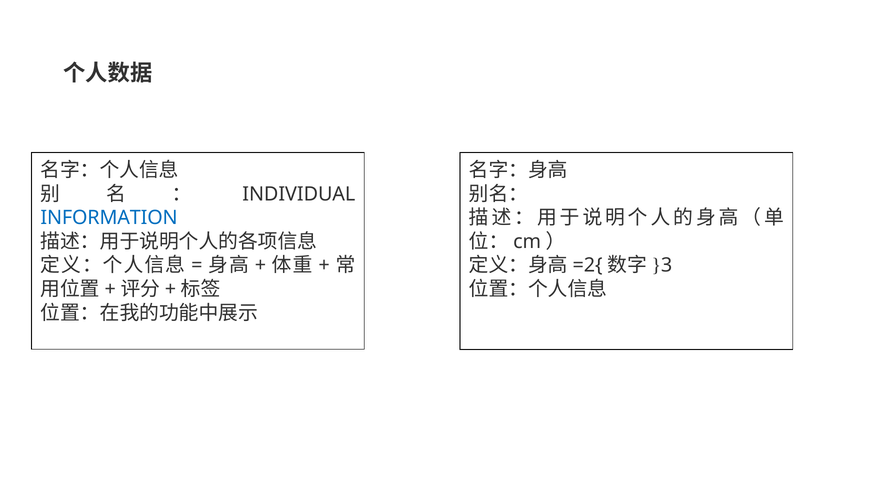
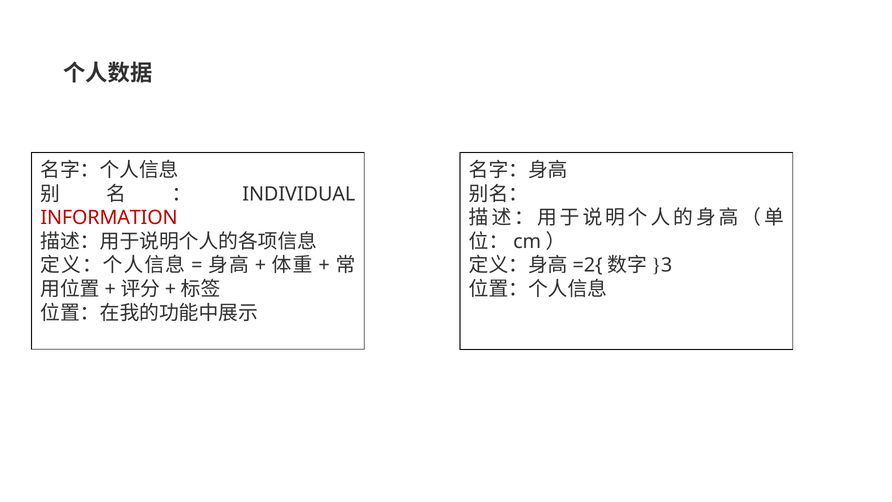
INFORMATION colour: blue -> red (109, 218)
